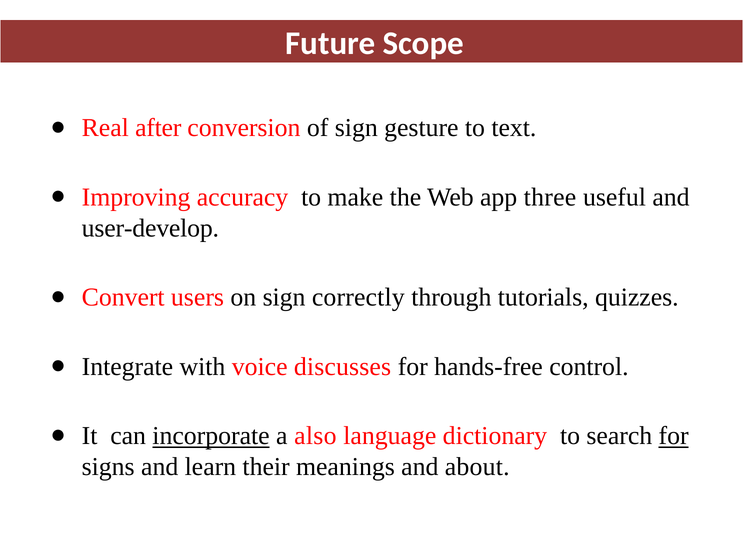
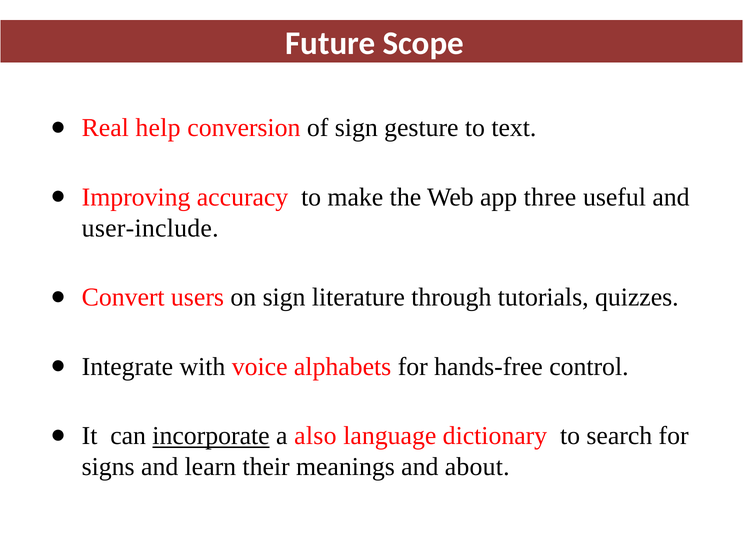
after: after -> help (158, 128)
user-develop: user-develop -> user-include (150, 228)
correctly: correctly -> literature (358, 297)
discusses: discusses -> alphabets (343, 367)
for underline: present -> none (674, 436)
